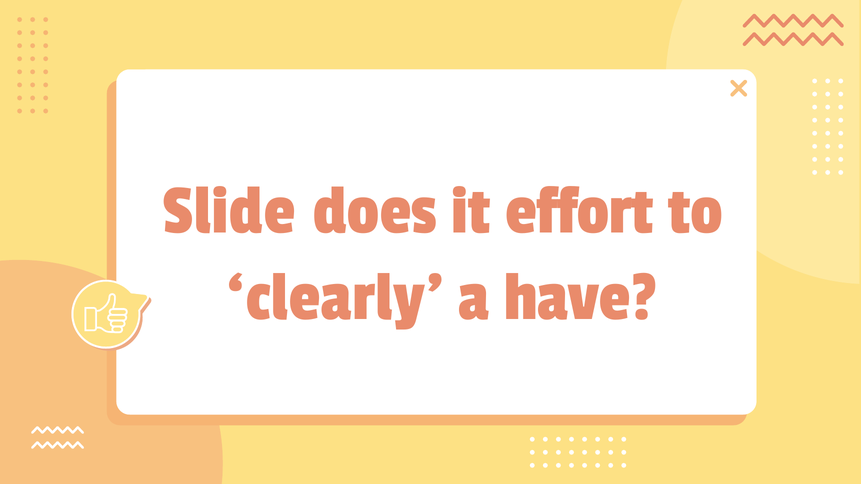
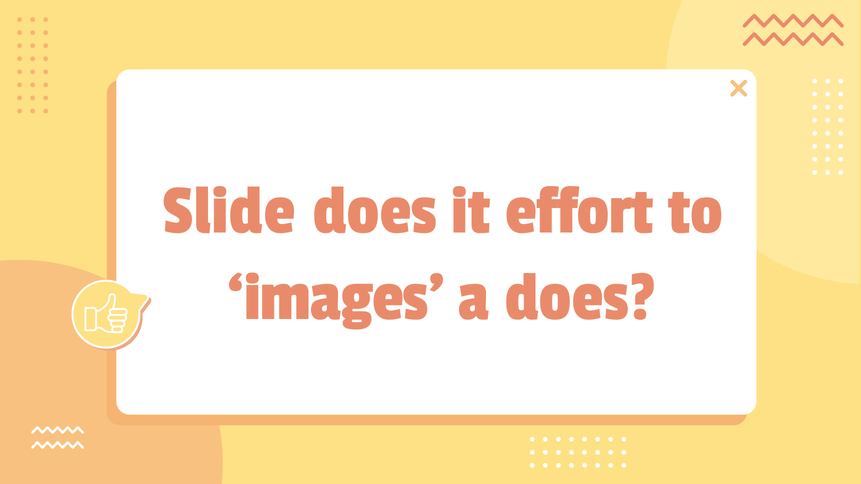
clearly: clearly -> images (336, 296)
a have: have -> does (580, 296)
